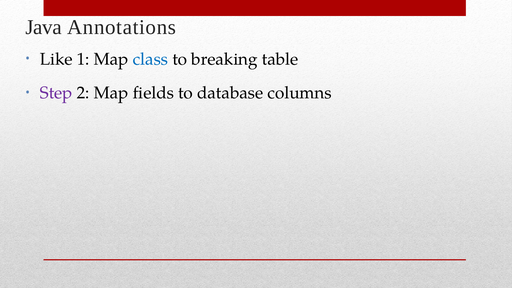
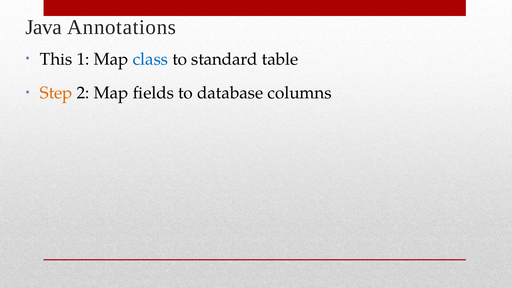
Like: Like -> This (56, 59)
breaking: breaking -> standard (224, 59)
Step colour: purple -> orange (56, 93)
